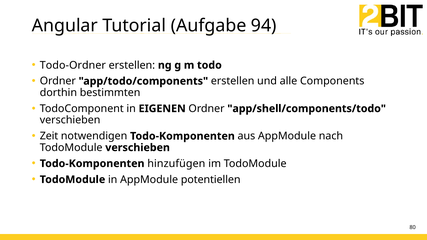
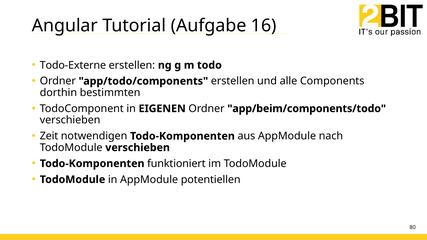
94: 94 -> 16 (264, 26)
Todo-Ordner: Todo-Ordner -> Todo-Externe (73, 65)
app/shell/components/todo: app/shell/components/todo -> app/beim/components/todo (307, 109)
hinzufügen: hinzufügen -> funktioniert (176, 164)
